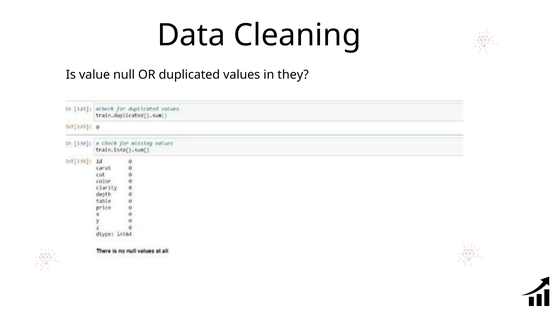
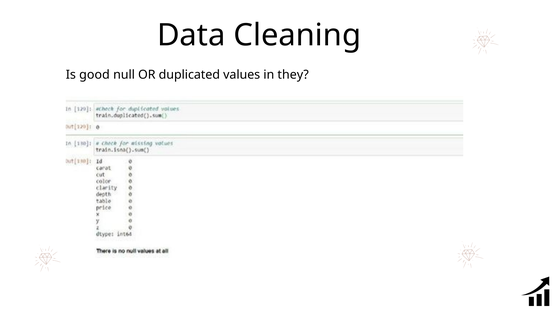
value: value -> good (94, 75)
